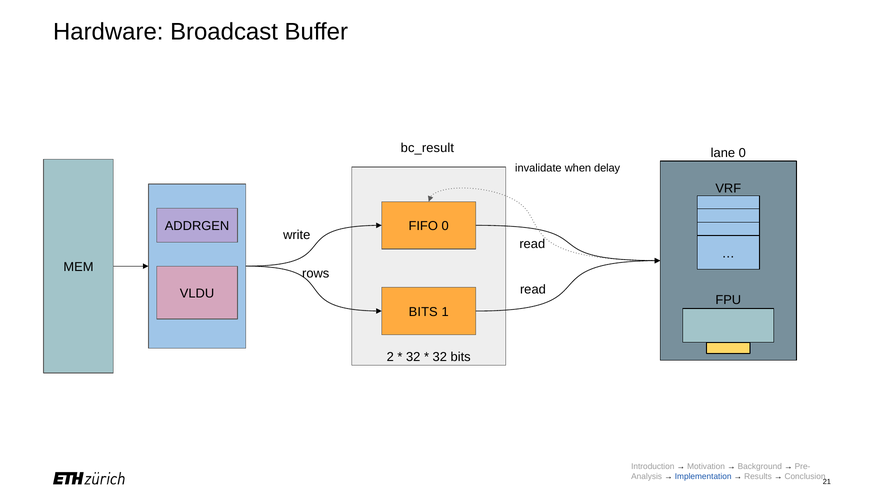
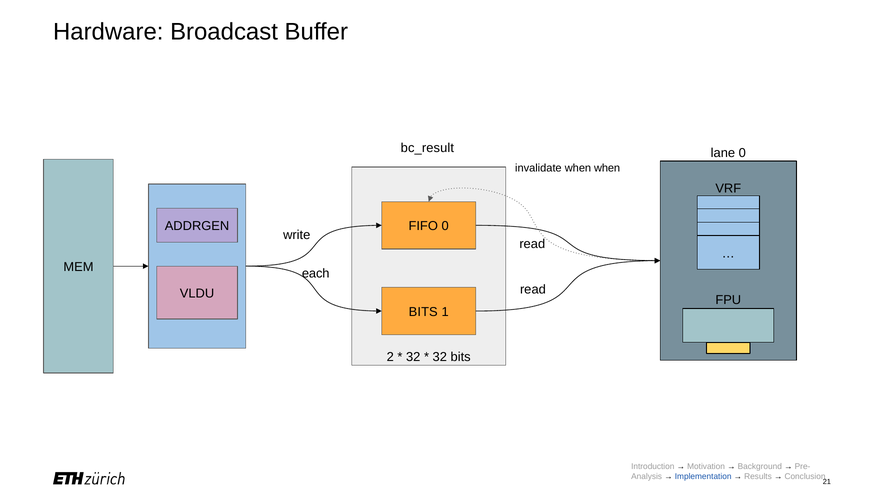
when delay: delay -> when (607, 168)
rows: rows -> each (316, 273)
